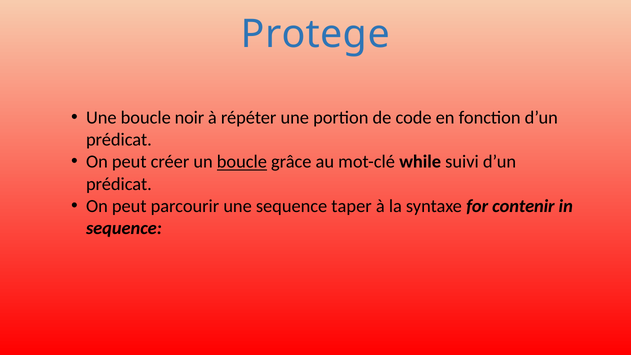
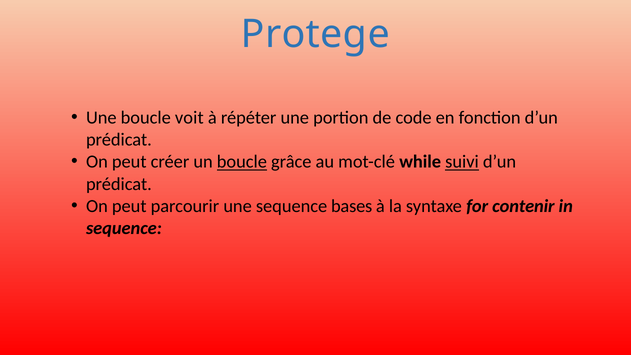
noir: noir -> voit (189, 118)
suivi underline: none -> present (462, 162)
taper: taper -> bases (352, 206)
